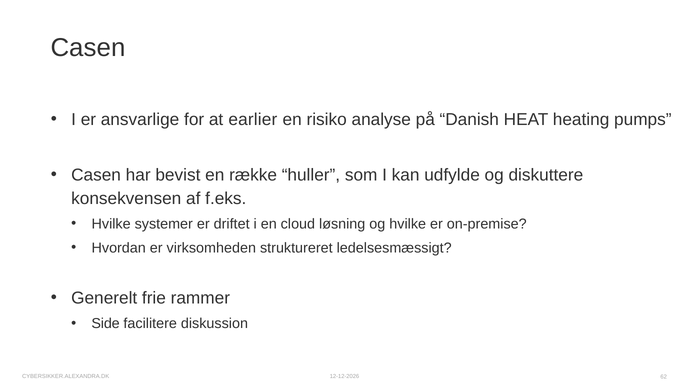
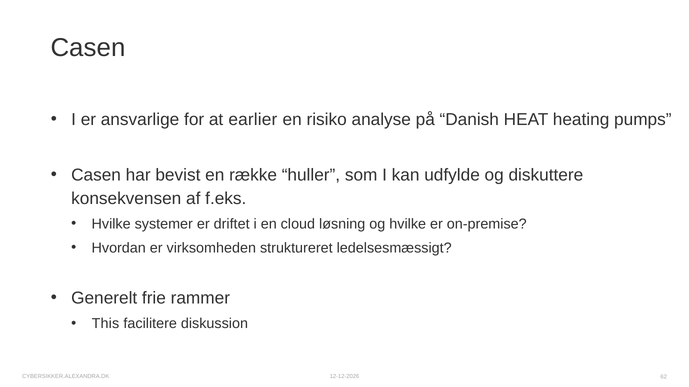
Side: Side -> This (105, 324)
